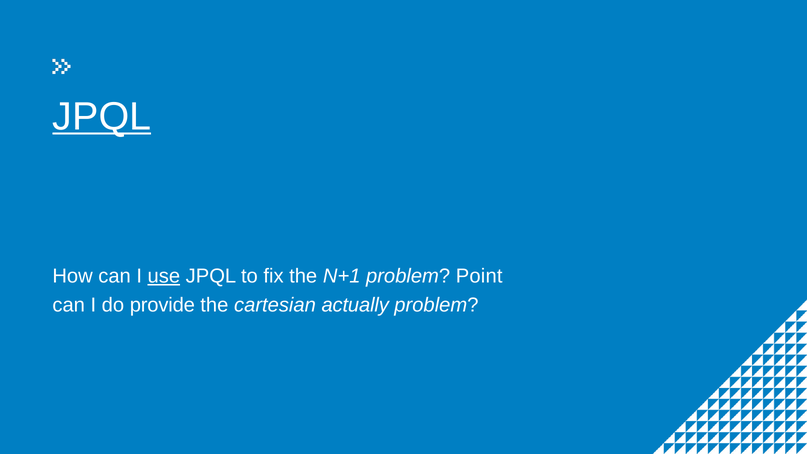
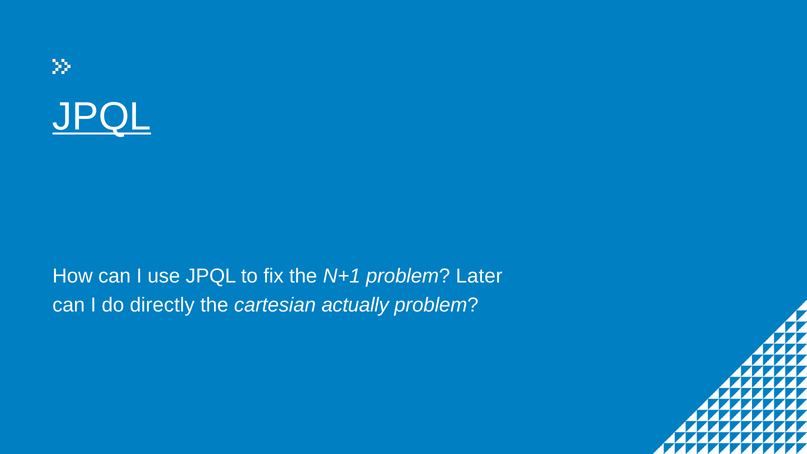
use underline: present -> none (164, 276)
Point: Point -> Later (479, 276)
provide: provide -> directly (162, 305)
